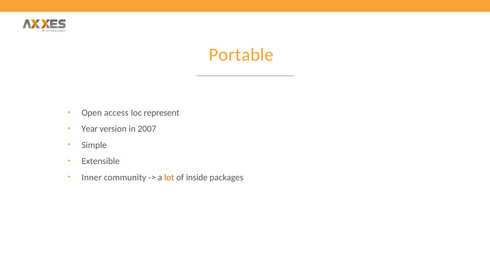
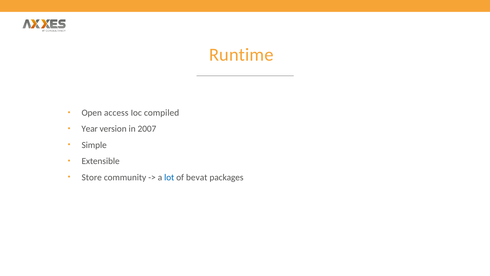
Portable: Portable -> Runtime (241, 55)
represent: represent -> compiled (162, 113)
Inner: Inner -> Store (92, 177)
lot colour: orange -> blue (169, 177)
inside: inside -> bevat (197, 177)
